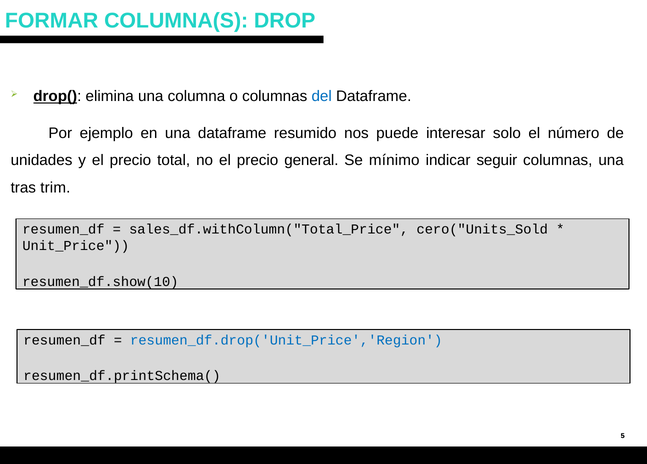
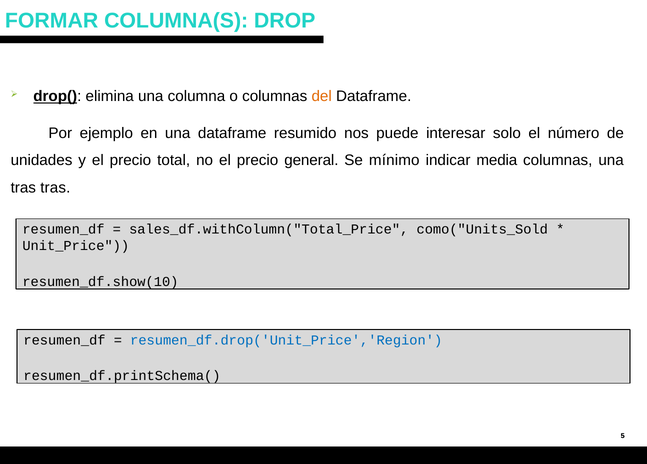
del colour: blue -> orange (322, 96)
seguir: seguir -> media (497, 160)
tras trim: trim -> tras (55, 188)
cero("Units_Sold: cero("Units_Sold -> como("Units_Sold (482, 229)
